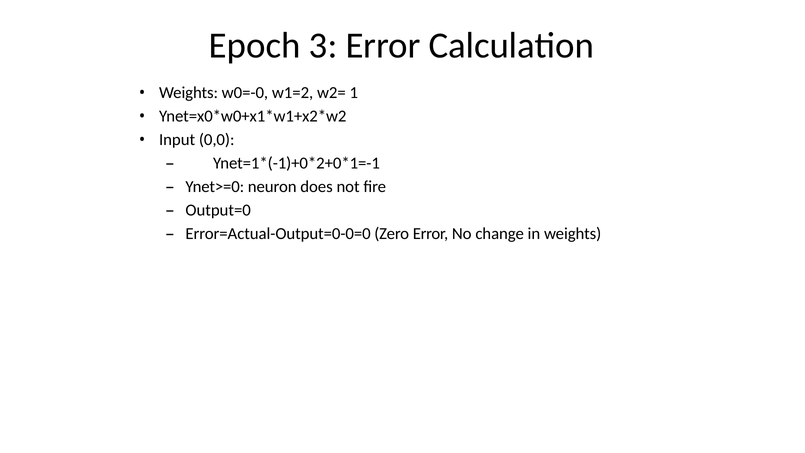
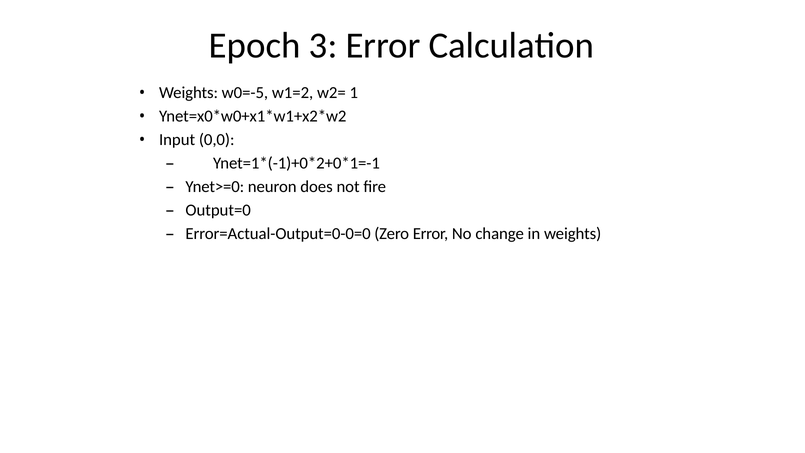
w0=-0: w0=-0 -> w0=-5 (245, 93)
